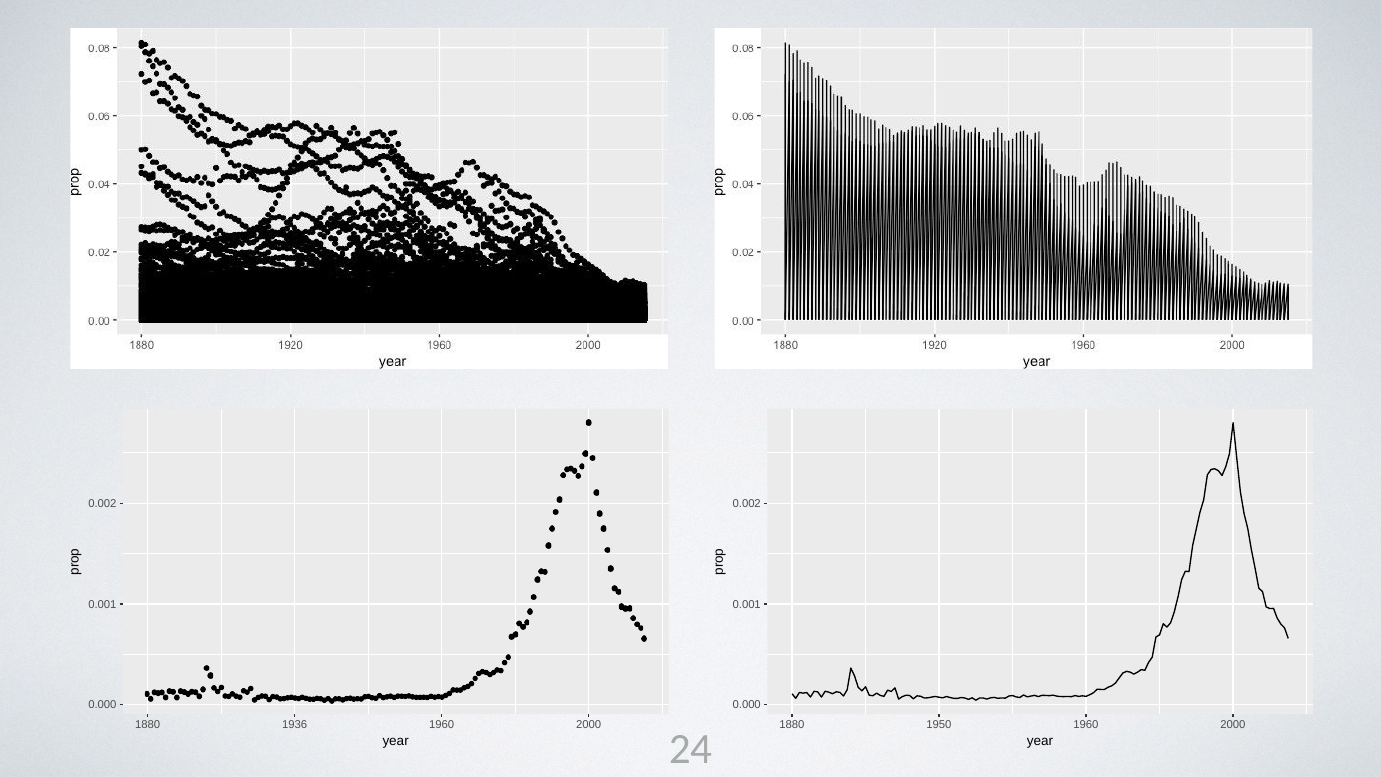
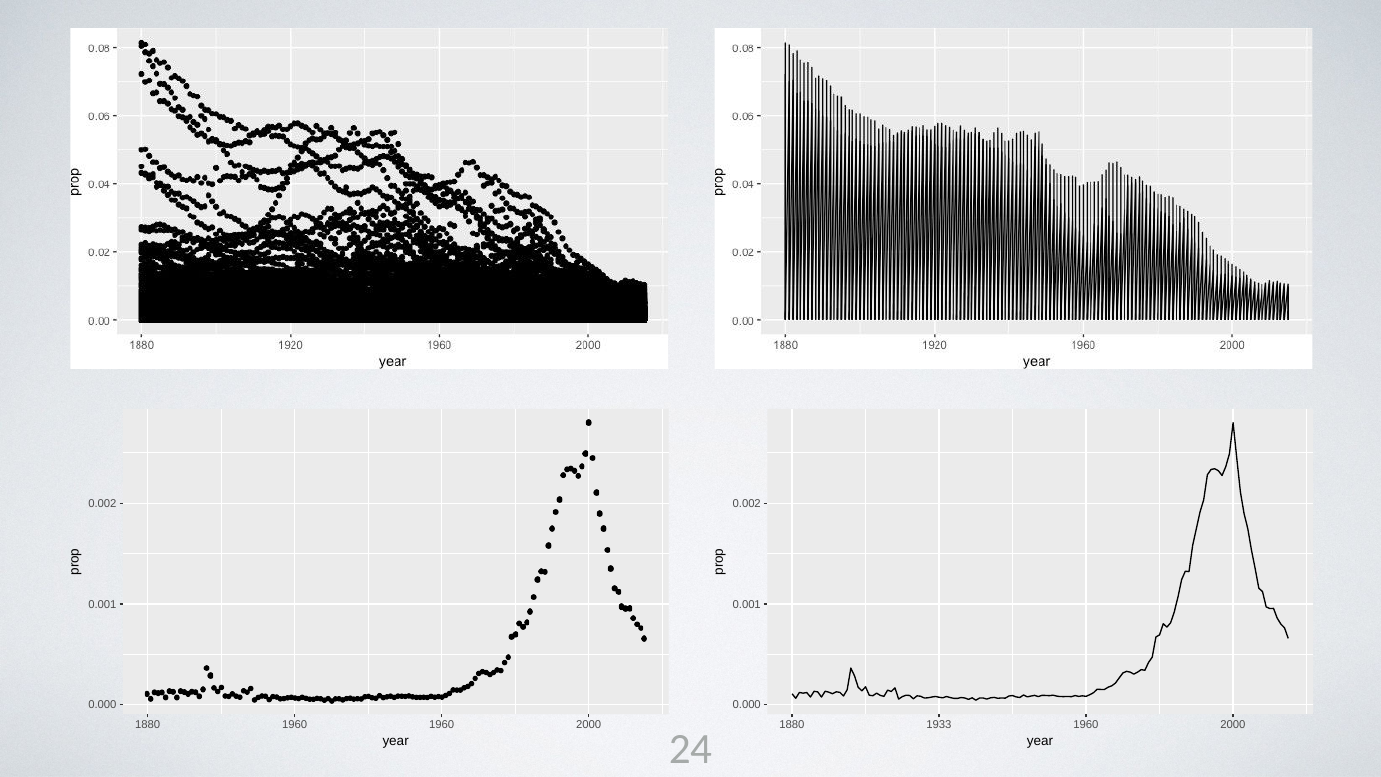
1880 1936: 1936 -> 1960 (295, 725)
1950: 1950 -> 1933 (939, 725)
